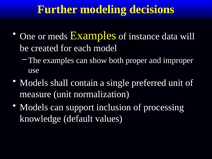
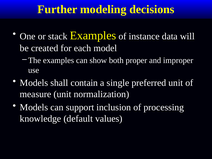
meds: meds -> stack (58, 36)
